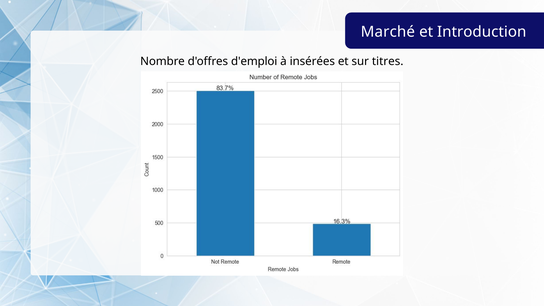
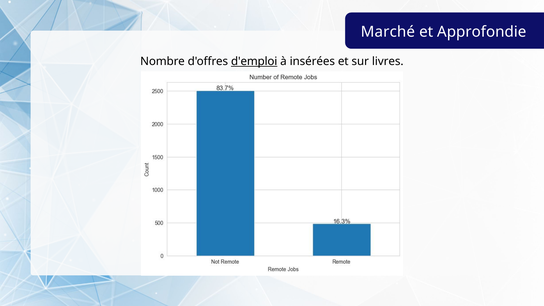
Introduction: Introduction -> Approfondie (482, 32)
d'emploi underline: none -> present (254, 61)
titres: titres -> livres (388, 61)
